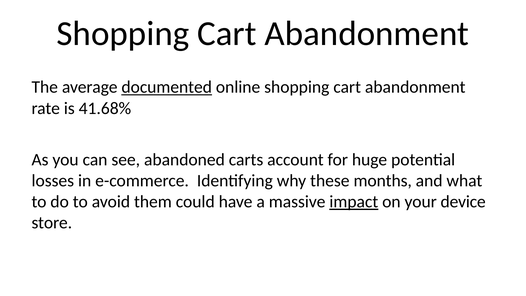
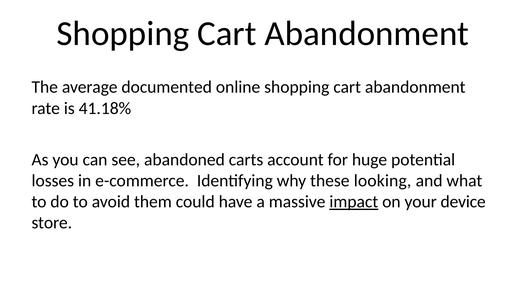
documented underline: present -> none (167, 87)
41.68%: 41.68% -> 41.18% (105, 108)
months: months -> looking (383, 181)
